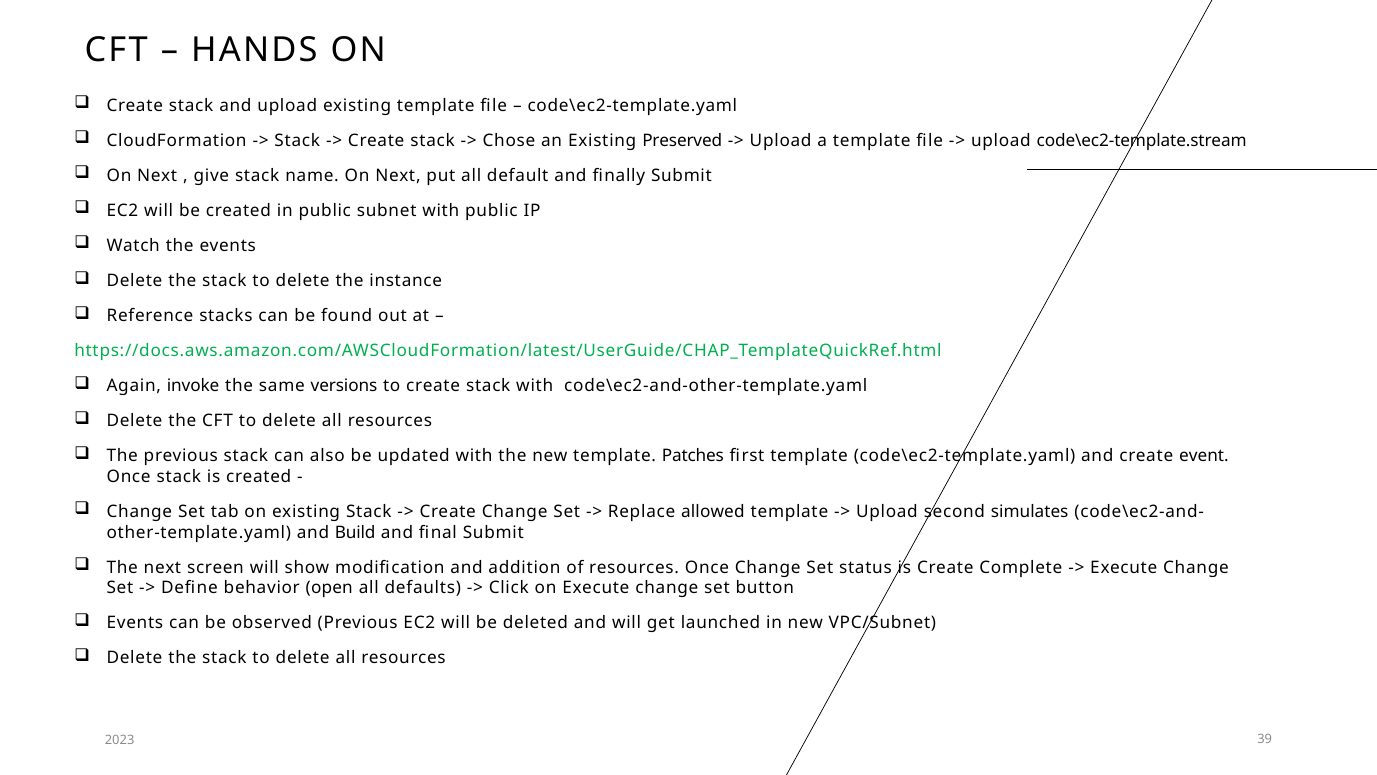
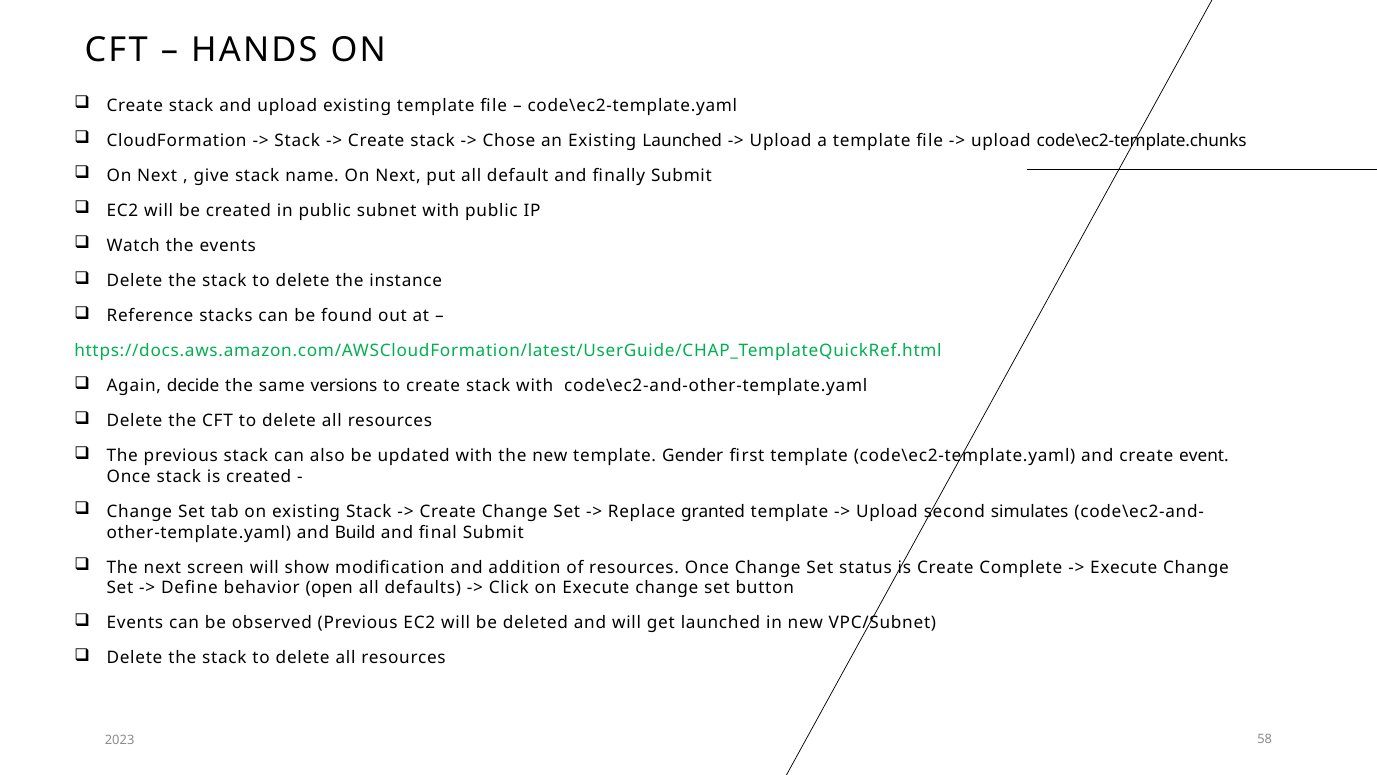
Existing Preserved: Preserved -> Launched (682, 141)
code\ec2-template.stream: code\ec2-template.stream -> code\ec2-template.chunks (1142, 141)
invoke: invoke -> decide (193, 386)
Patches: Patches -> Gender (693, 456)
allowed: allowed -> granted (713, 512)
39: 39 -> 58 (1265, 738)
